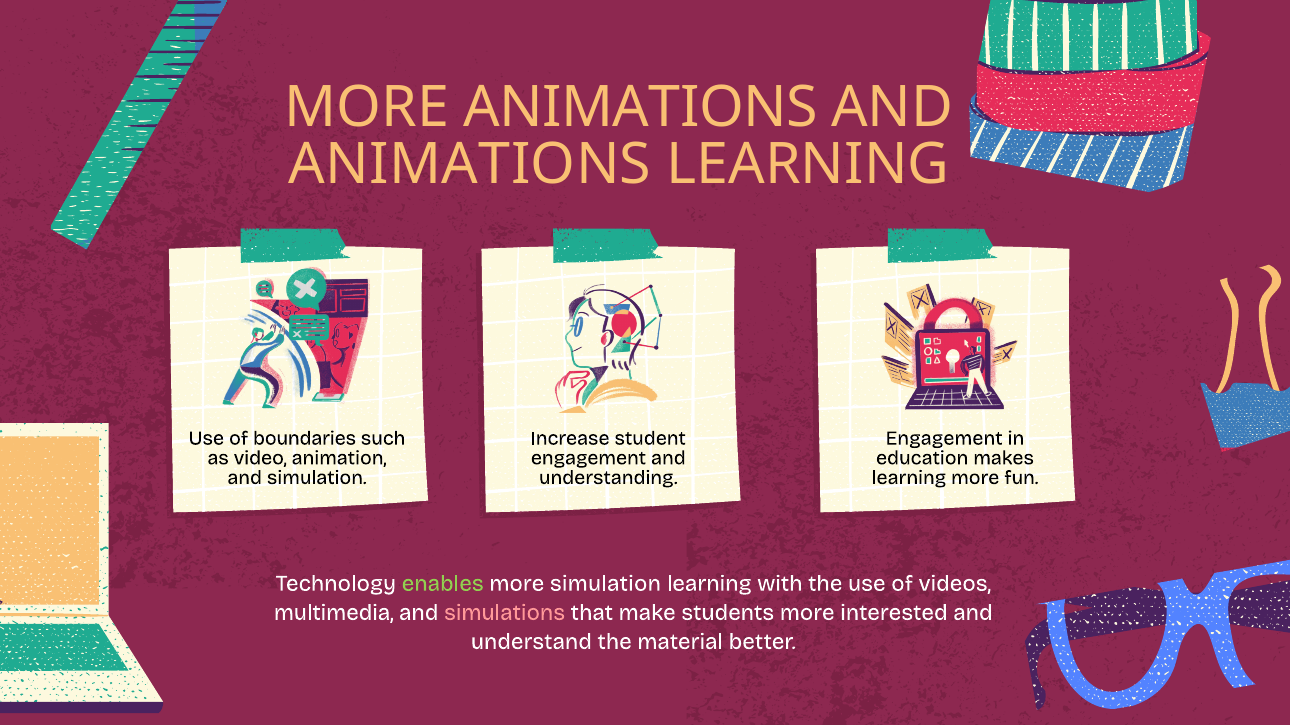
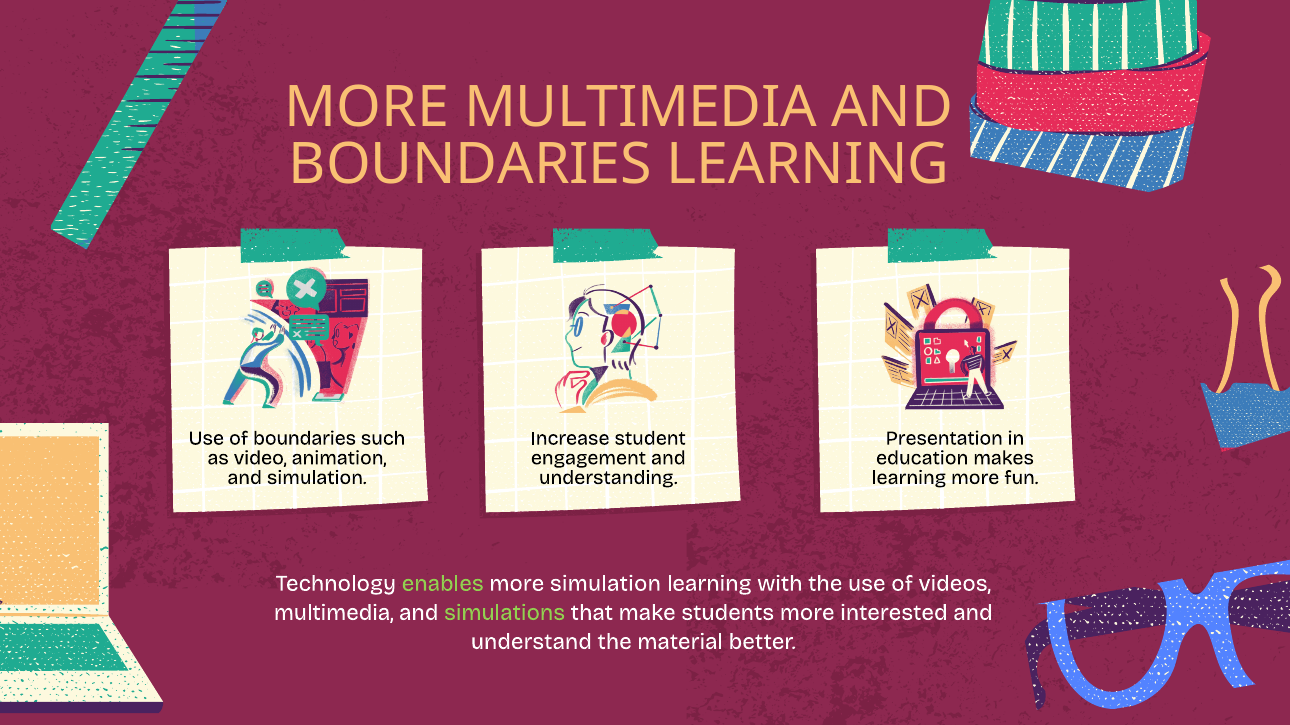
MORE ANIMATIONS: ANIMATIONS -> MULTIMEDIA (641, 108)
ANIMATIONS: ANIMATIONS -> BOUNDARIES (470, 165)
Engagement: Engagement -> Presentation (944, 438)
simulations colour: pink -> light green (505, 613)
